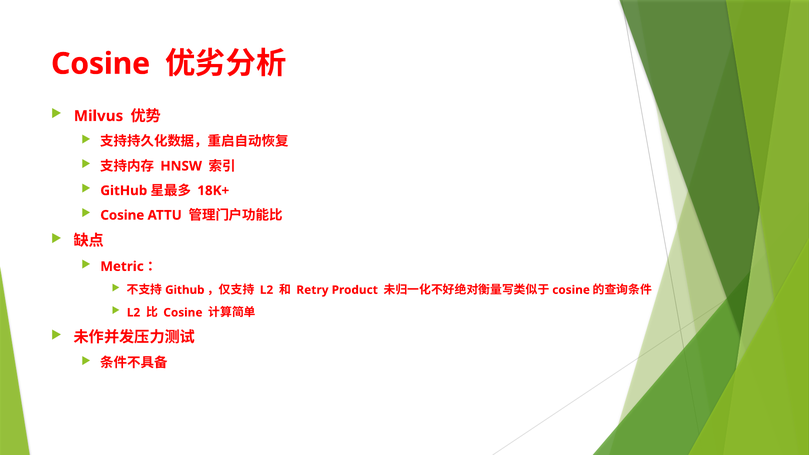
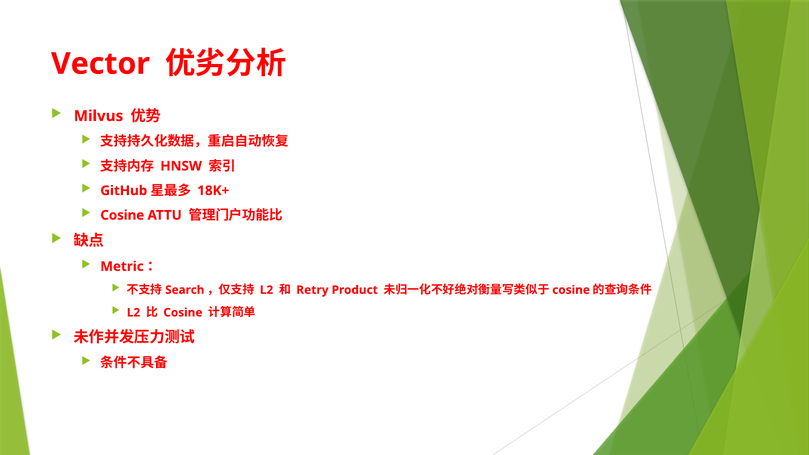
Cosine: Cosine -> Vector (100, 64)
Github: Github -> Search (185, 290)
